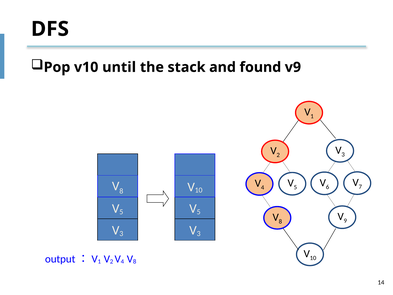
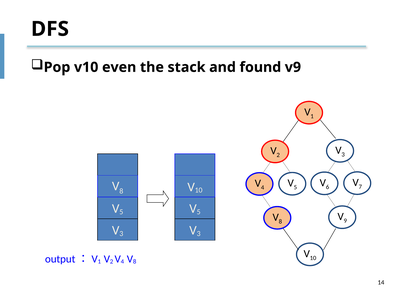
until: until -> even (119, 67)
